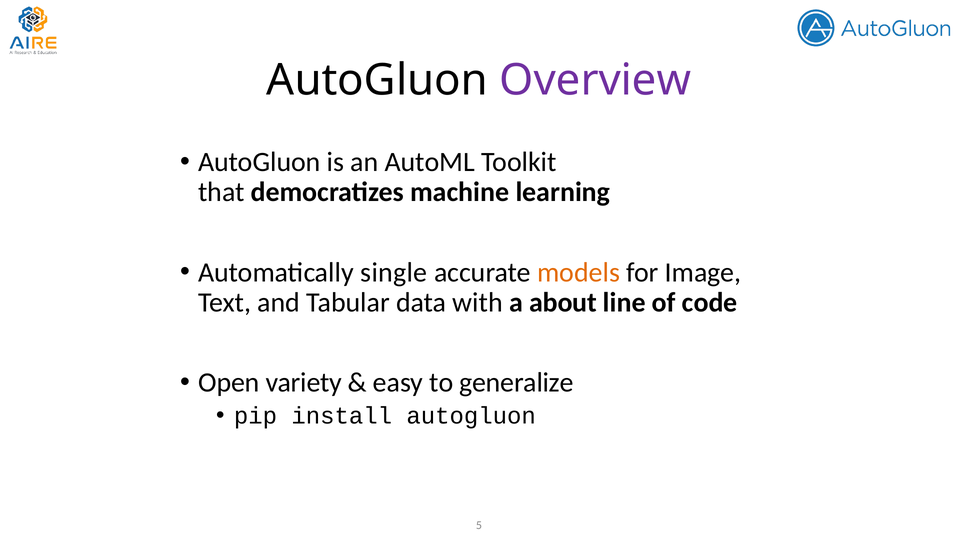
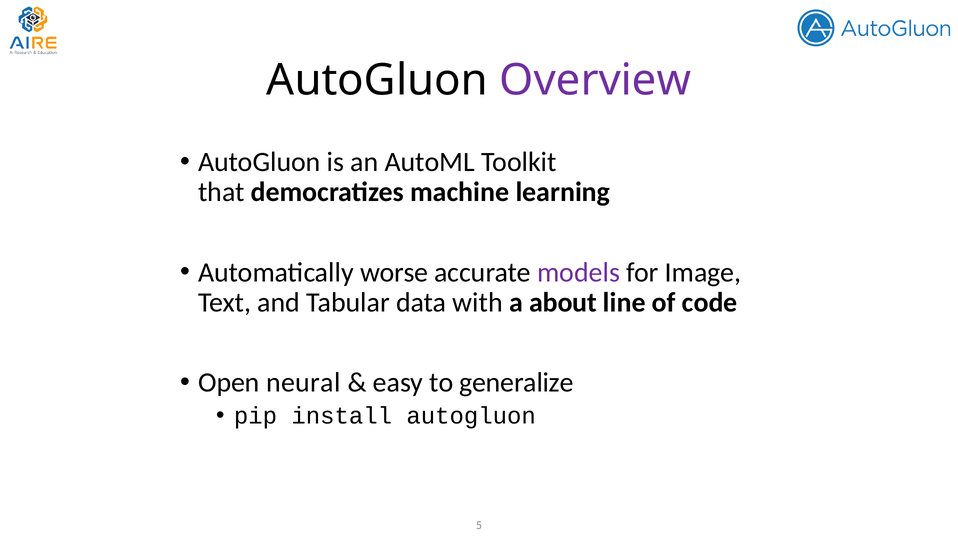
single: single -> worse (394, 272)
models colour: orange -> purple (579, 272)
variety: variety -> neural (303, 383)
